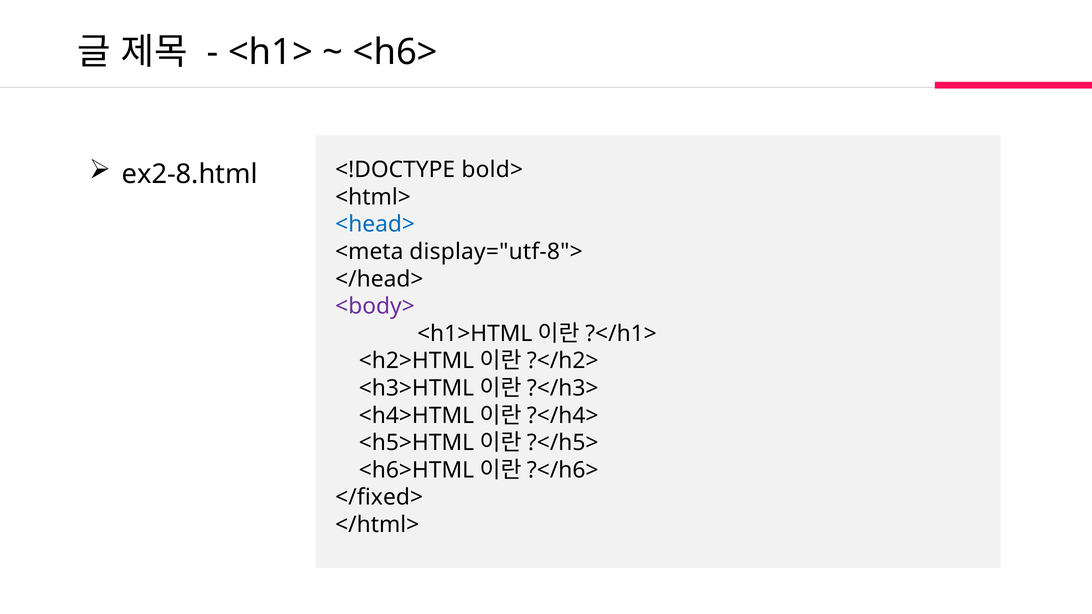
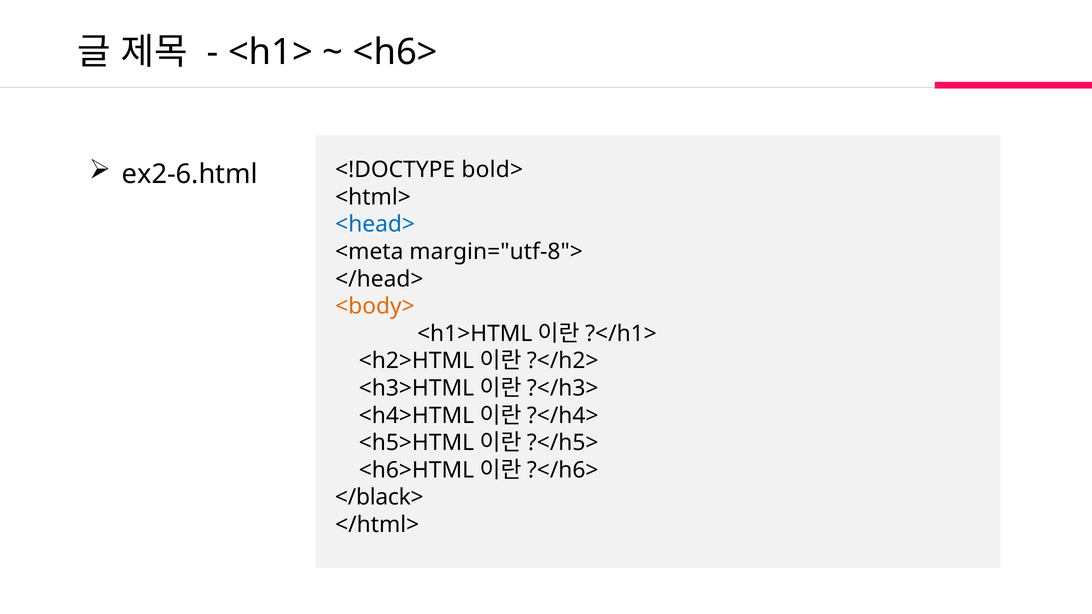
ex2-8.html: ex2-8.html -> ex2-6.html (190, 174)
display="utf-8">: display="utf-8"> -> margin="utf-8"> (496, 252)
<body> colour: purple -> orange (375, 307)
</fixed>: </fixed> -> </black> (379, 498)
